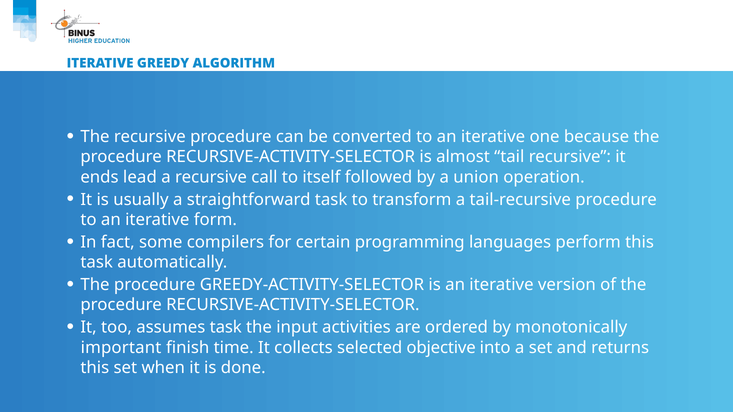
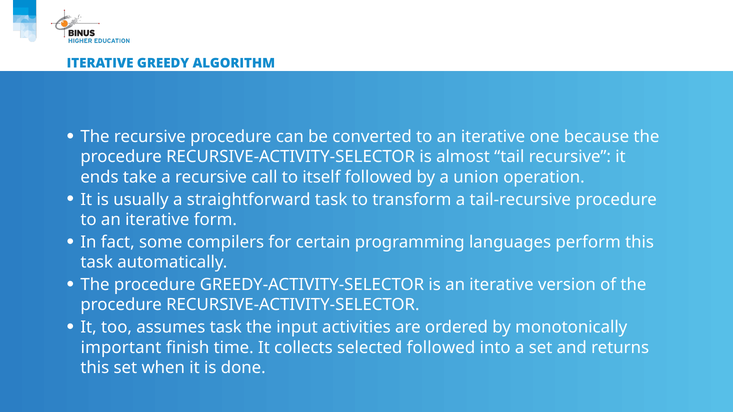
lead: lead -> take (140, 177)
selected objective: objective -> followed (441, 348)
